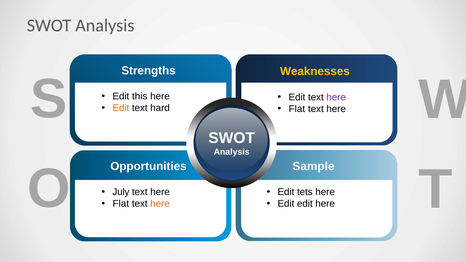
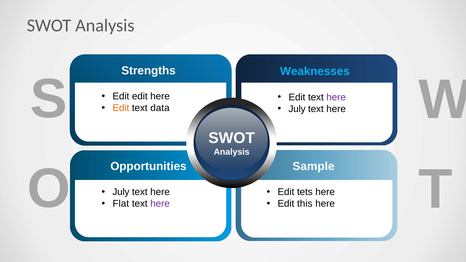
Weaknesses colour: yellow -> light blue (315, 71)
Edit this: this -> edit (140, 96)
hard: hard -> data (160, 108)
Flat: Flat -> July (297, 109)
here colour: orange -> purple (160, 204)
Edit edit: edit -> this (305, 204)
